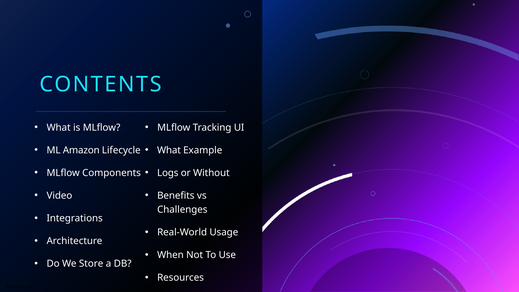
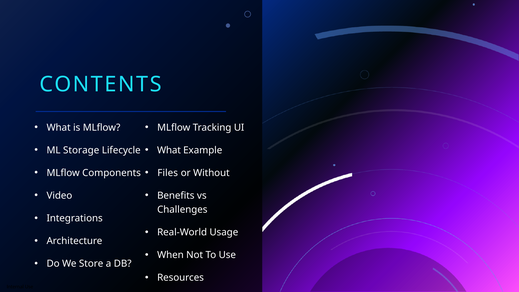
Amazon: Amazon -> Storage (81, 150)
Logs: Logs -> Files (168, 173)
